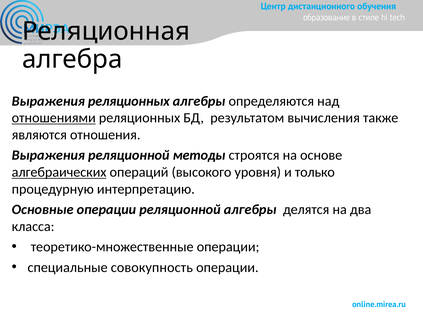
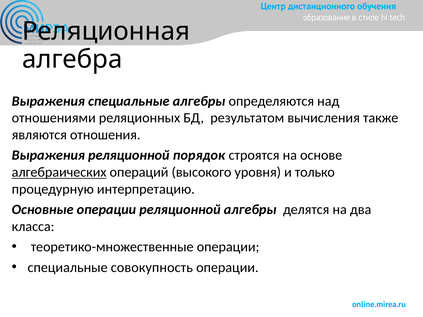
Выражения реляционных: реляционных -> специальные (129, 101)
отношениями underline: present -> none (54, 118)
методы: методы -> порядок (199, 155)
